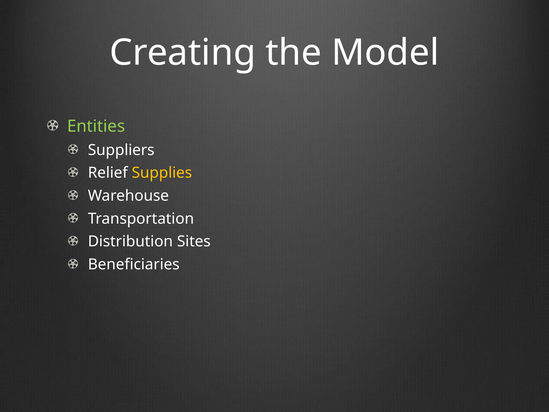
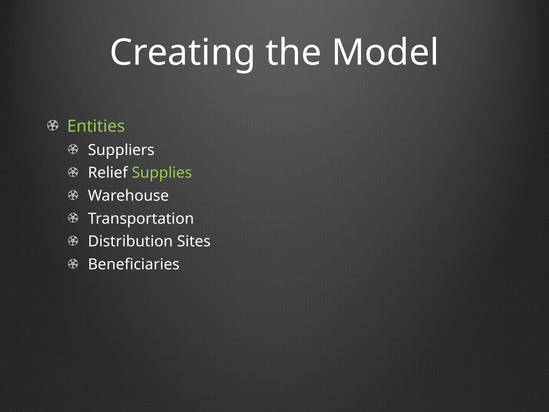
Supplies colour: yellow -> light green (162, 173)
